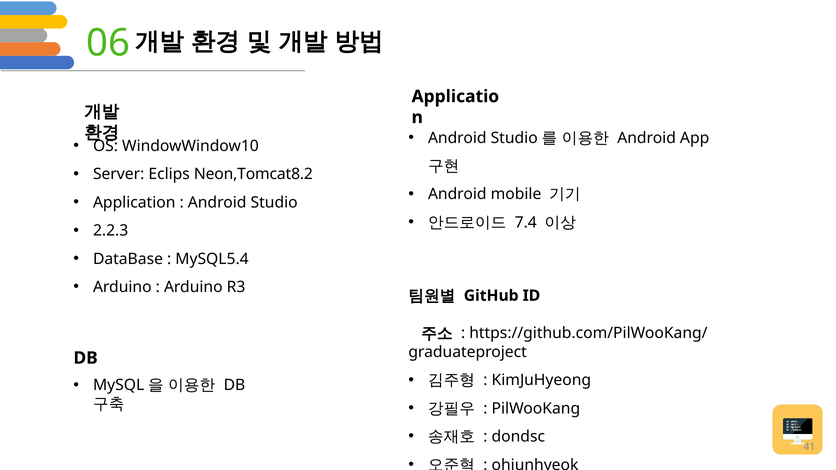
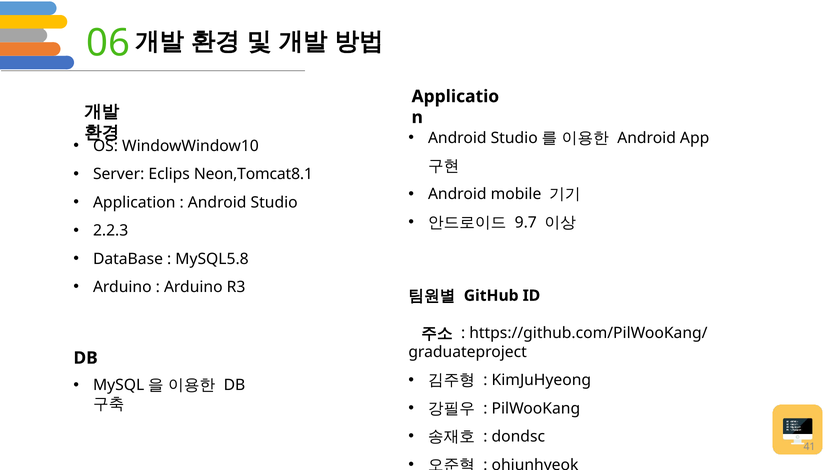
Neon,Tomcat8.2: Neon,Tomcat8.2 -> Neon,Tomcat8.1 (253, 174)
7.4: 7.4 -> 9.7 (526, 223)
MySQL5.4: MySQL5.4 -> MySQL5.8 (212, 259)
